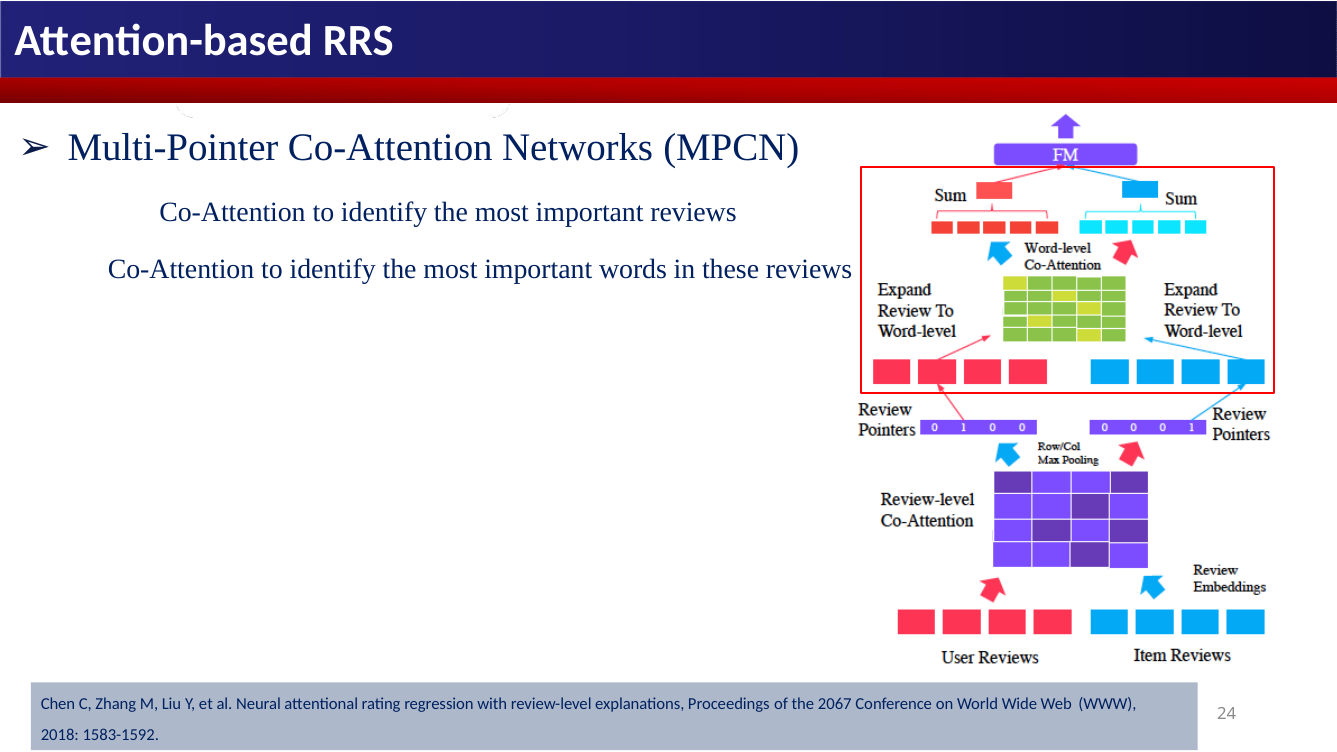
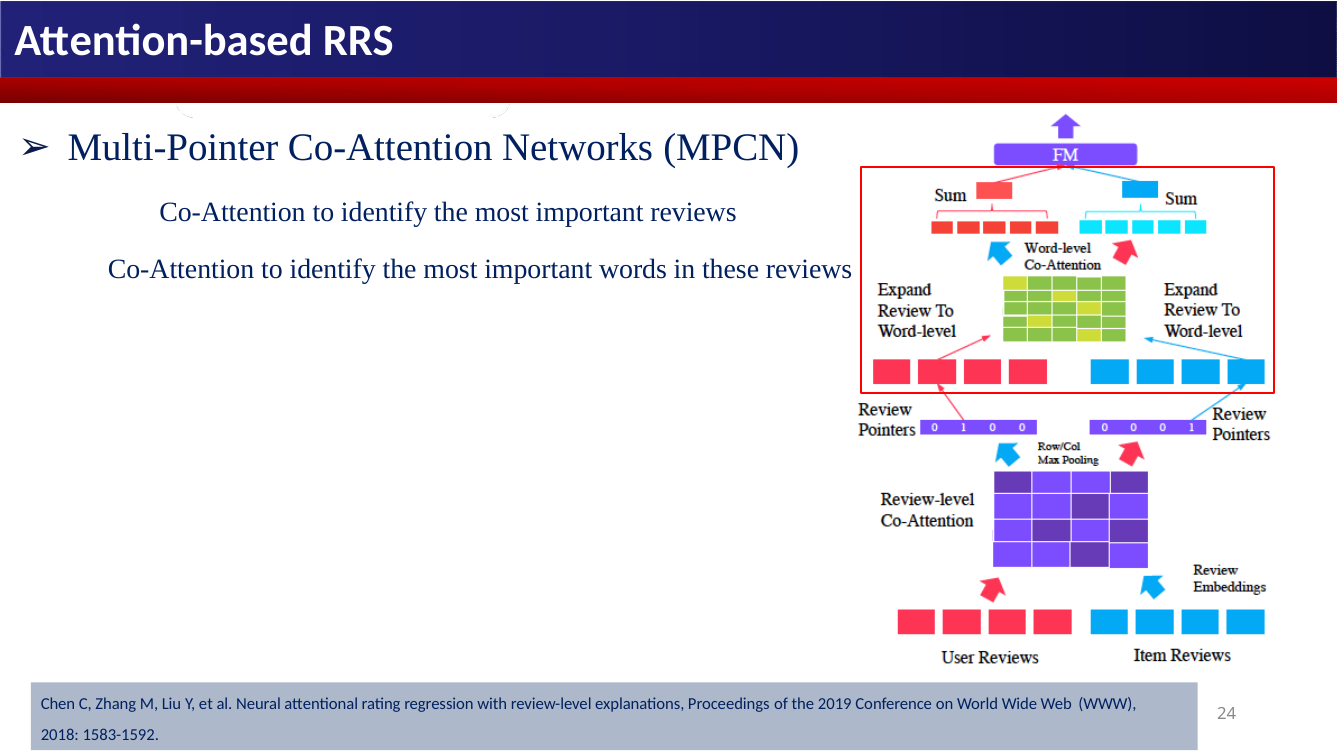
2067: 2067 -> 2019 (835, 704)
